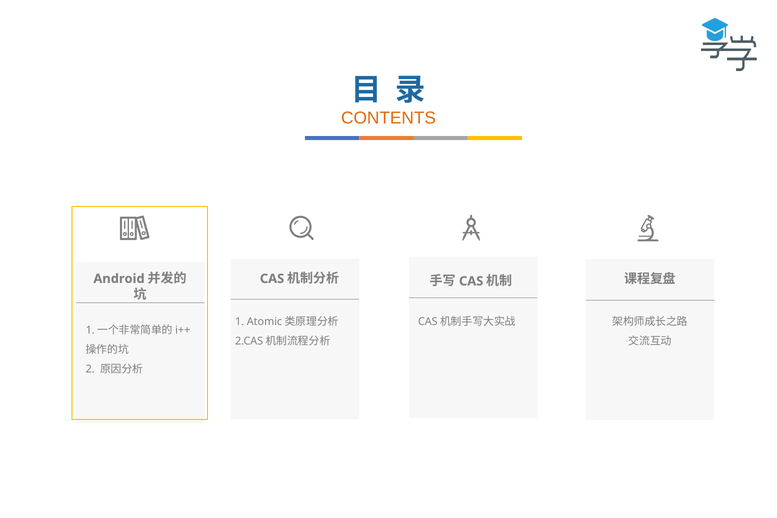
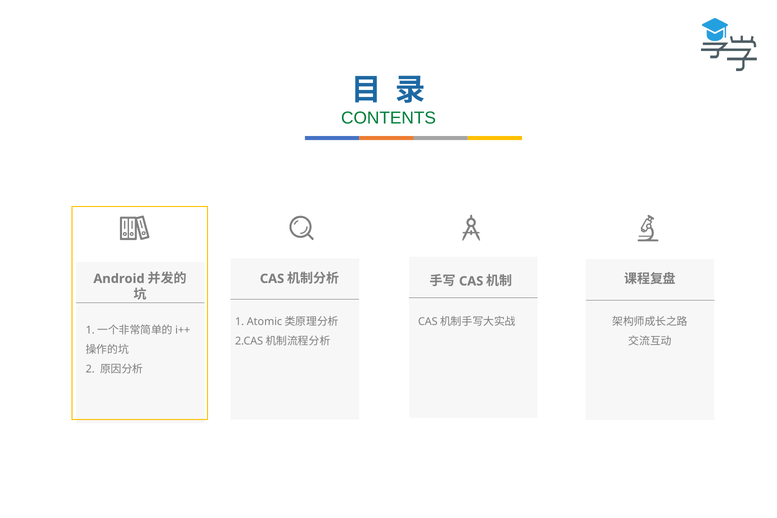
CONTENTS colour: orange -> green (389, 118)
